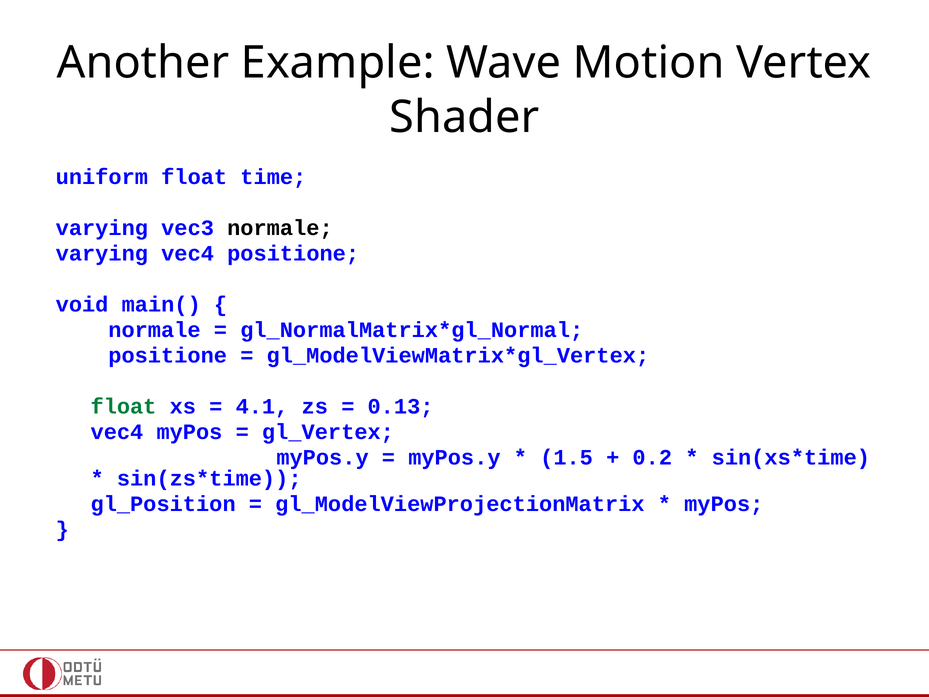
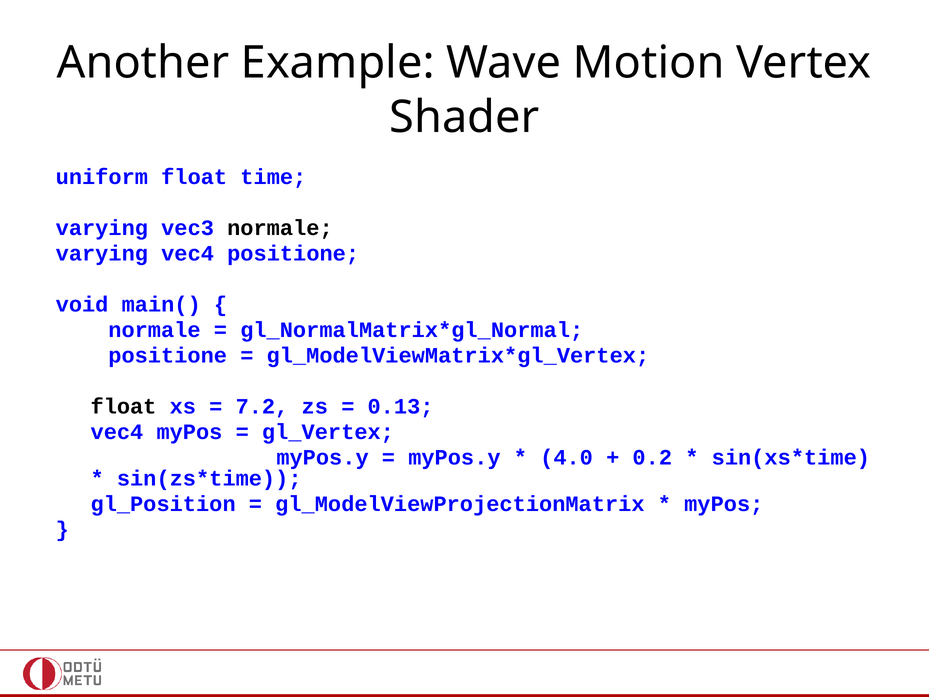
float colour: green -> black (124, 406)
4.1: 4.1 -> 7.2 (262, 406)
1.5: 1.5 -> 4.0 (567, 457)
